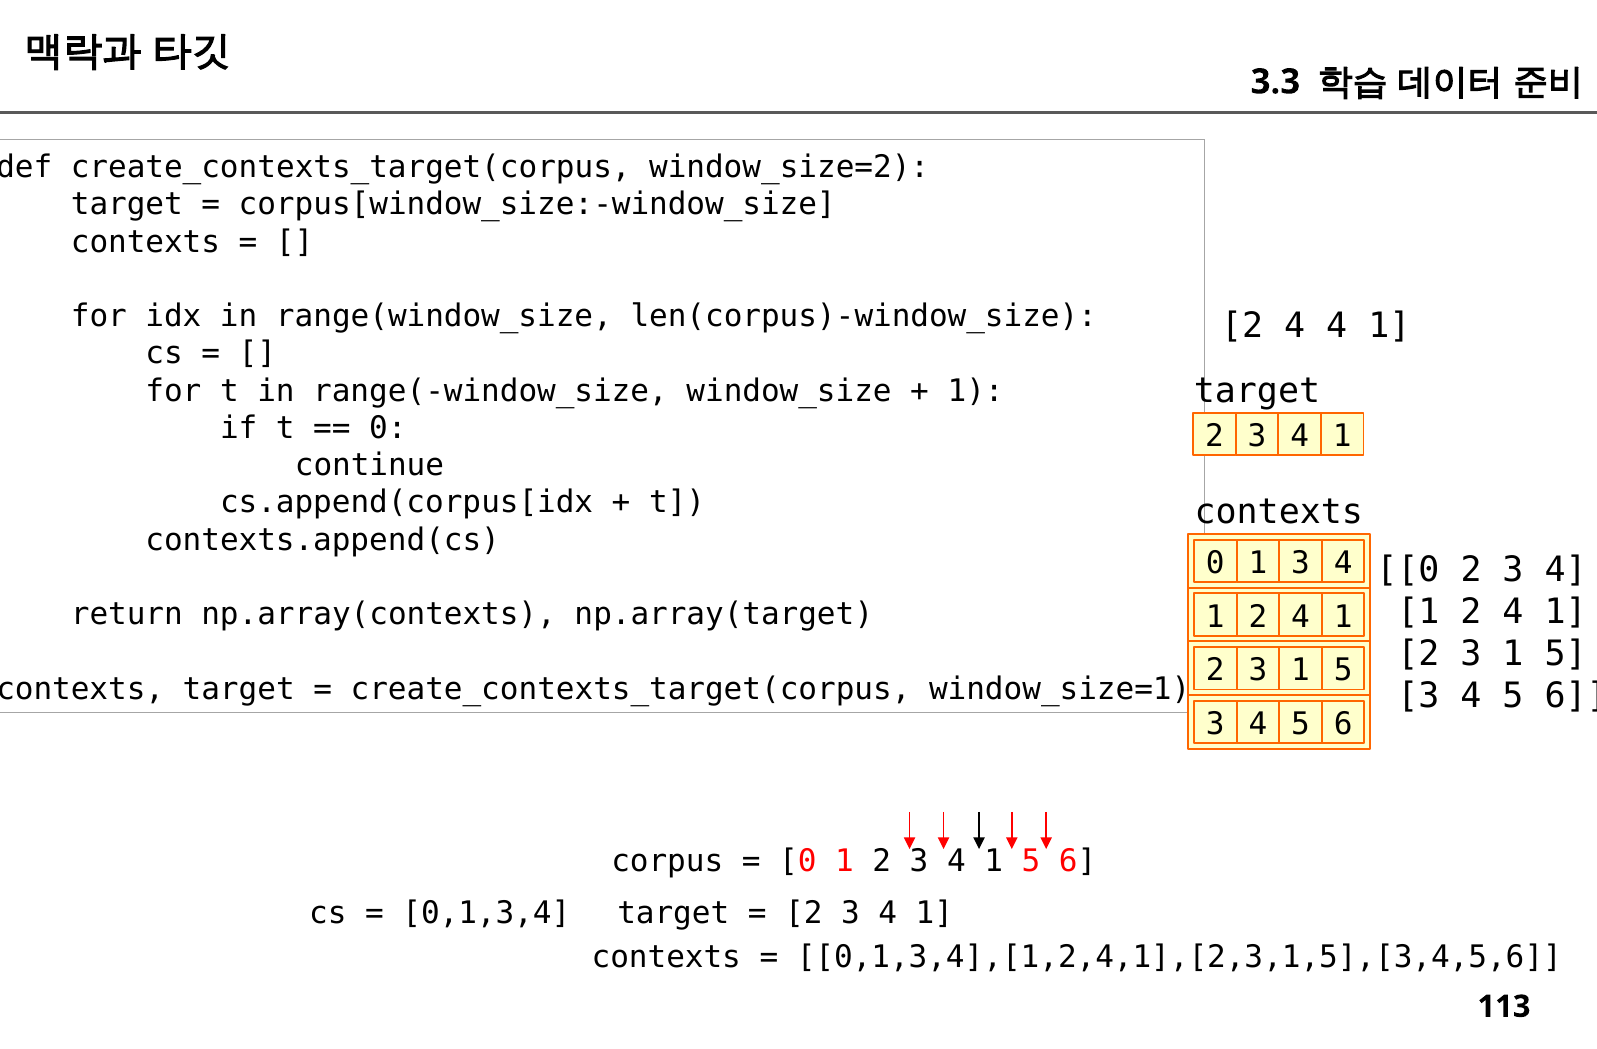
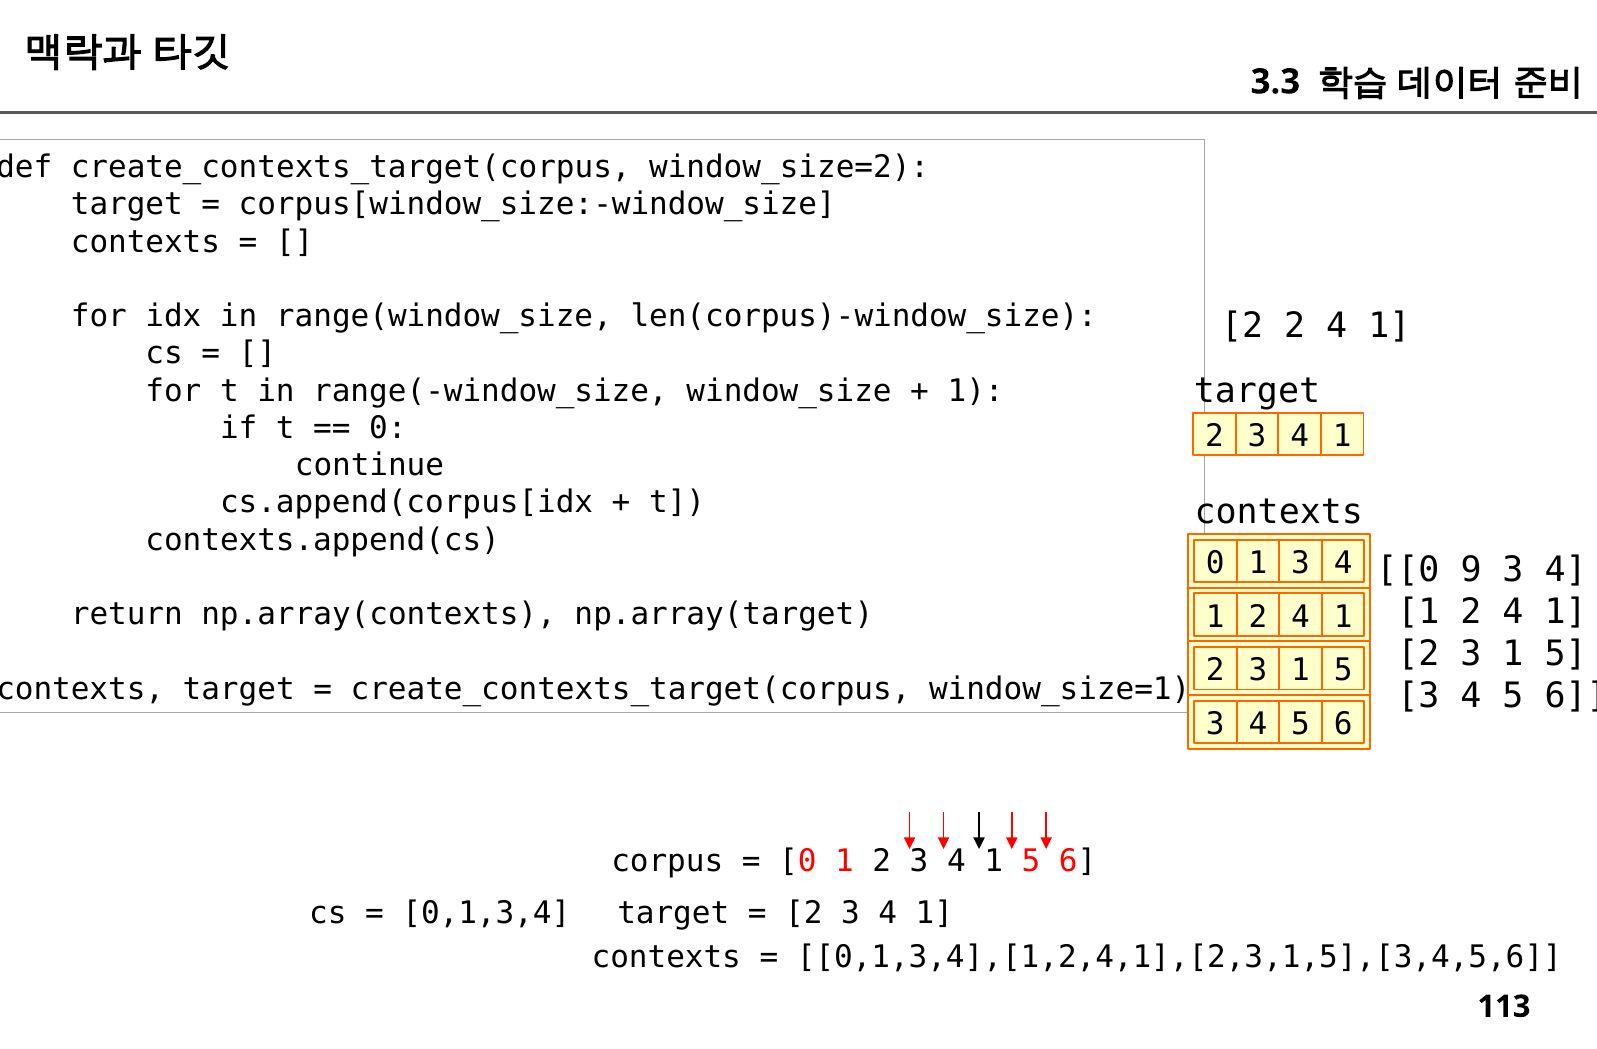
4: 4 -> 2 (1295, 325)
0 2: 2 -> 9 (1471, 570)
